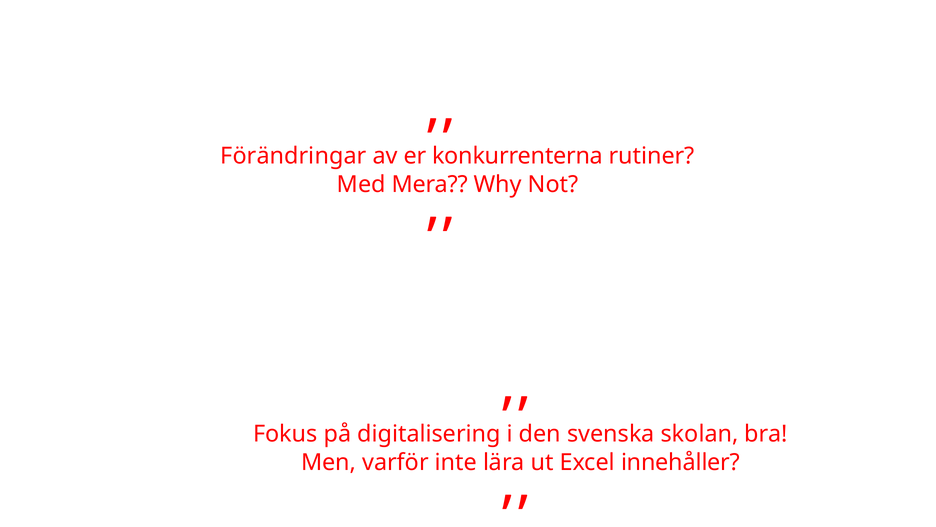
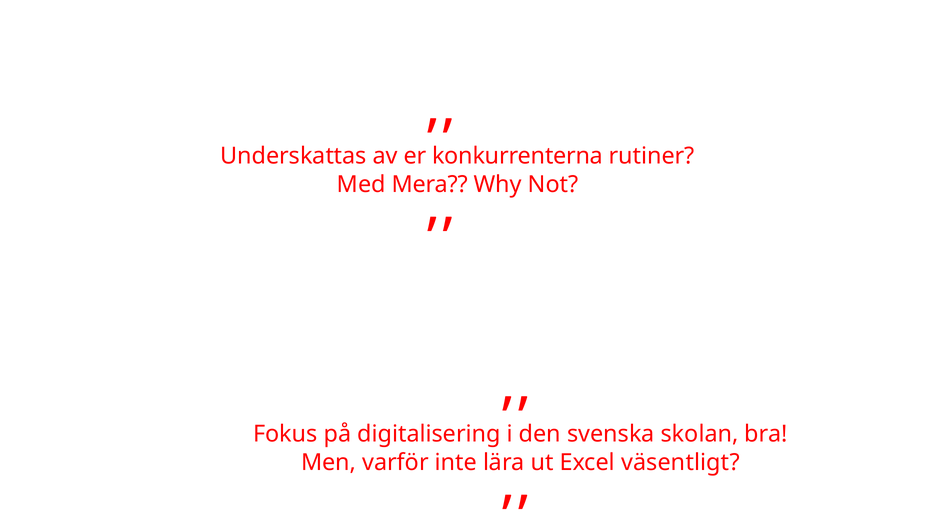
Förändringar: Förändringar -> Underskattas (293, 156)
innehåller: innehåller -> väsentligt (680, 462)
